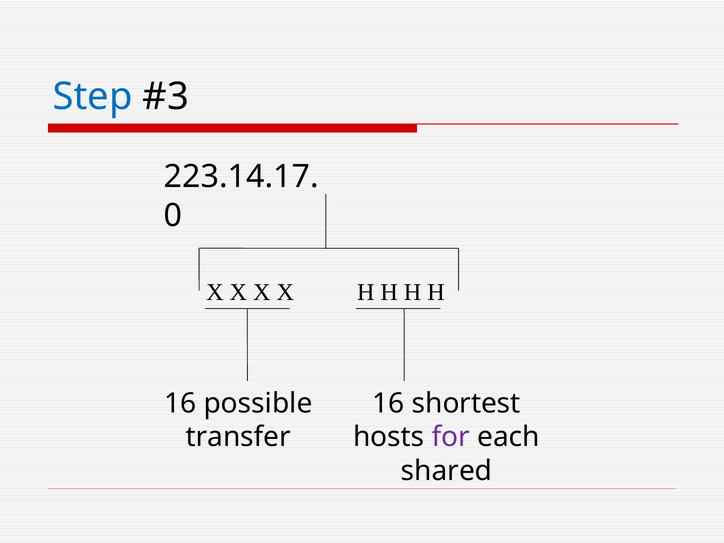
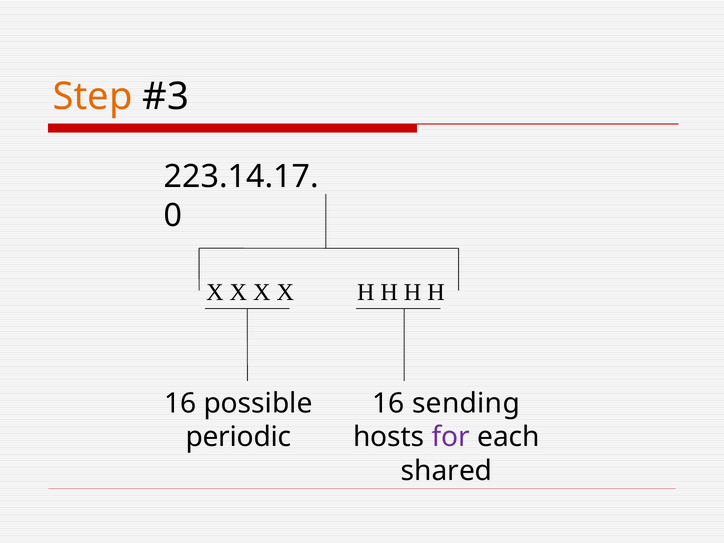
Step colour: blue -> orange (93, 97)
shortest: shortest -> sending (466, 403)
transfer: transfer -> periodic (238, 437)
